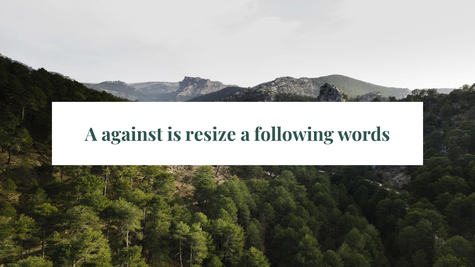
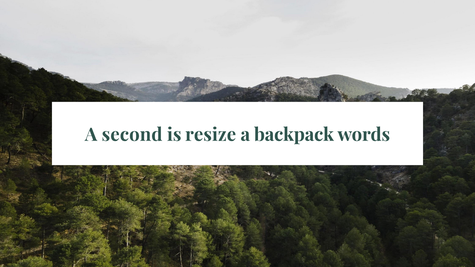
against: against -> second (132, 135)
following: following -> backpack (294, 135)
